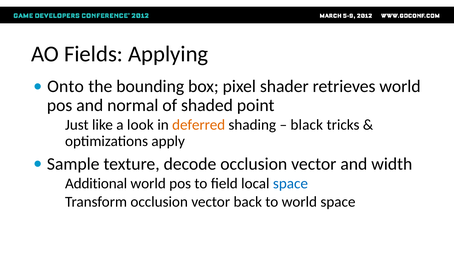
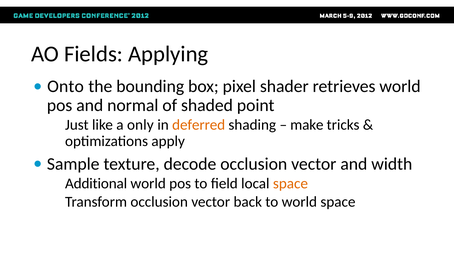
look: look -> only (140, 125)
black: black -> make (307, 125)
space colour: blue -> orange (290, 184)
